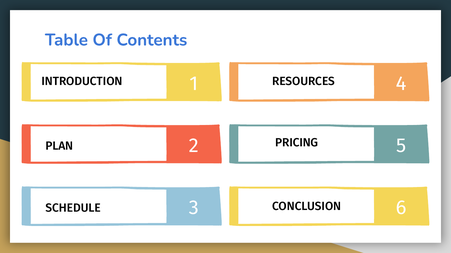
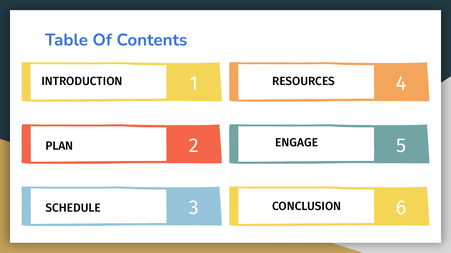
PRICING: PRICING -> ENGAGE (297, 143)
